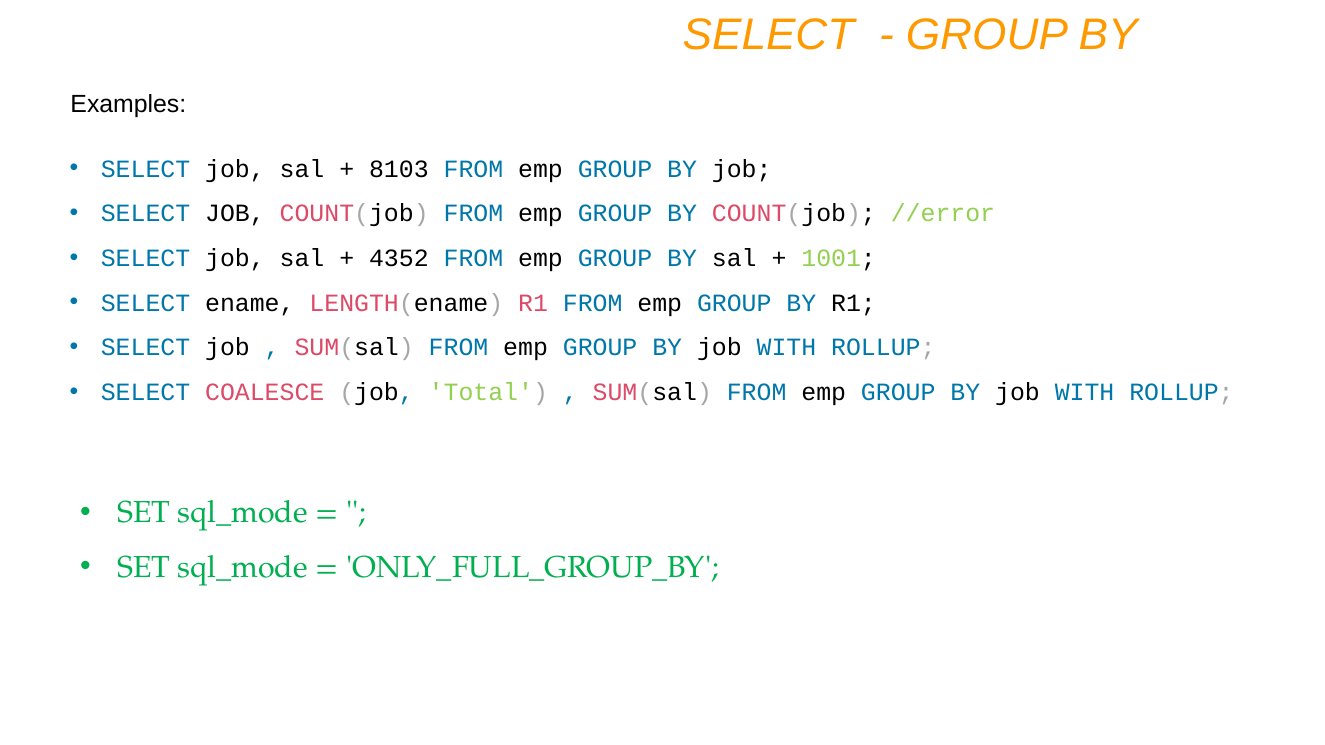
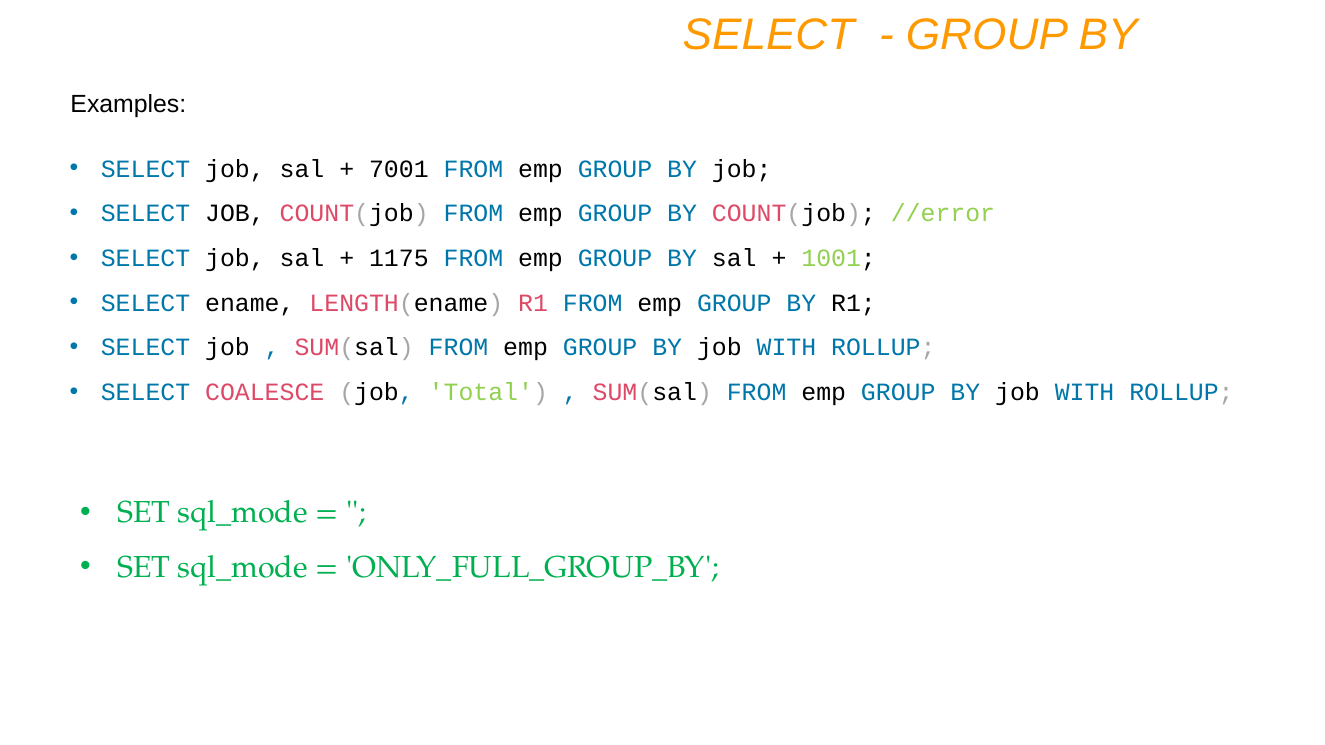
8103: 8103 -> 7001 (399, 169)
4352: 4352 -> 1175 (399, 258)
